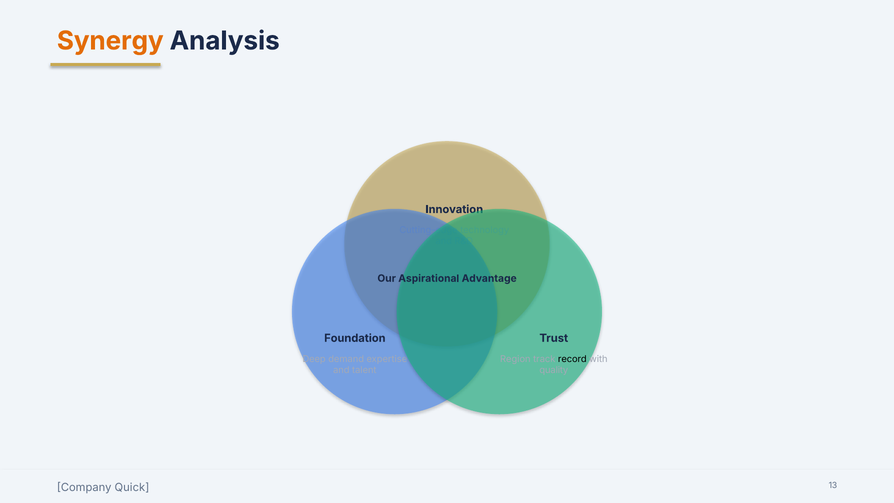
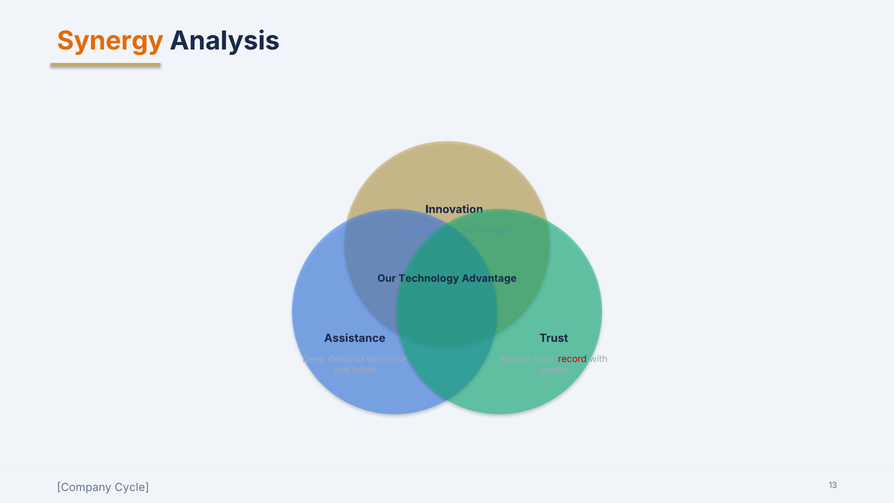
Our Aspirational: Aspirational -> Technology (429, 278)
Foundation: Foundation -> Assistance (355, 338)
record colour: black -> red (572, 359)
Quick: Quick -> Cycle (132, 487)
